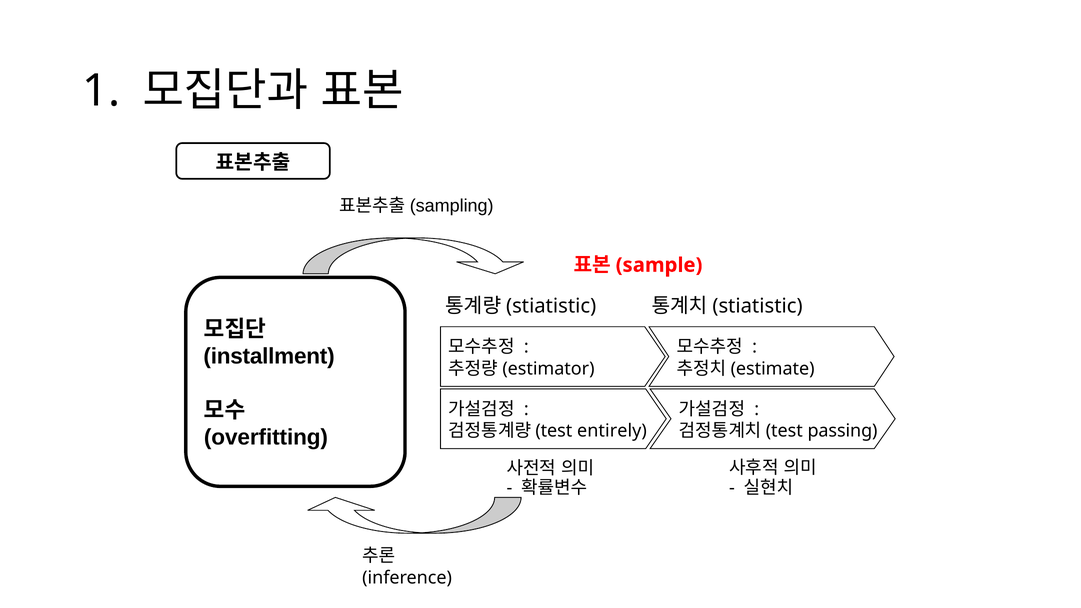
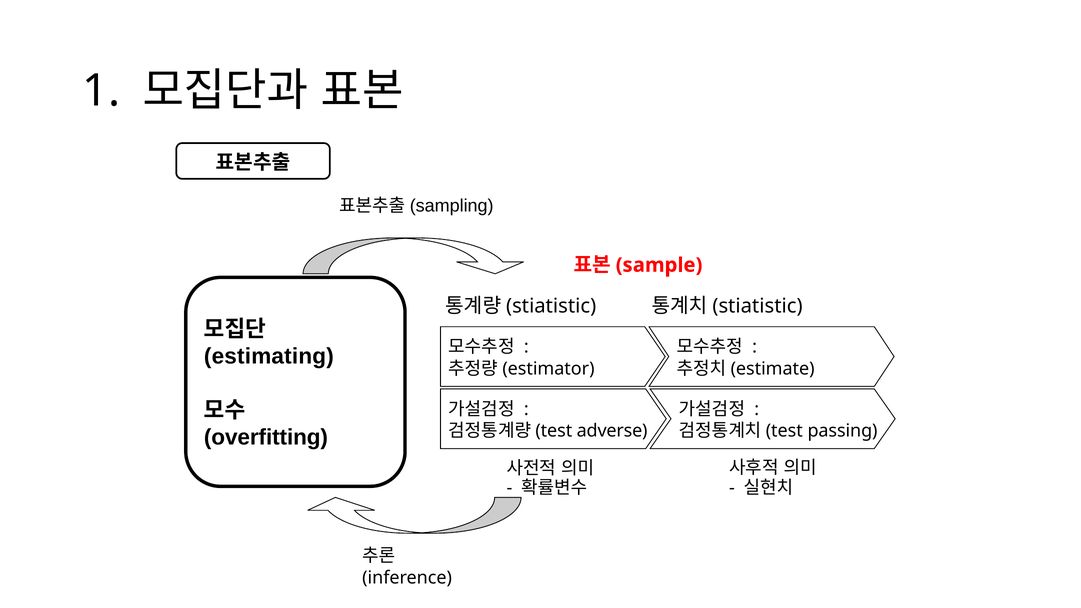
installment: installment -> estimating (269, 356)
entirely: entirely -> adverse (612, 431)
